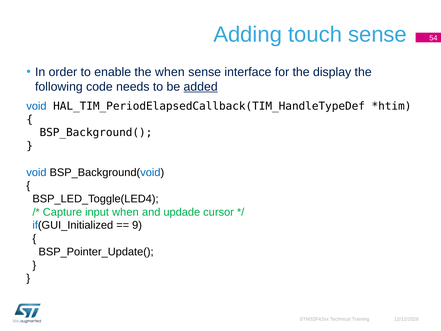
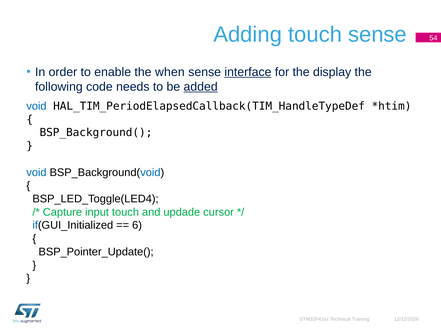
interface underline: none -> present (248, 72)
input when: when -> touch (125, 212)
9: 9 -> 6 (137, 225)
